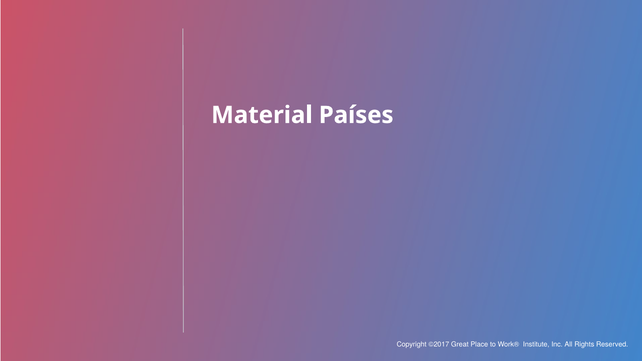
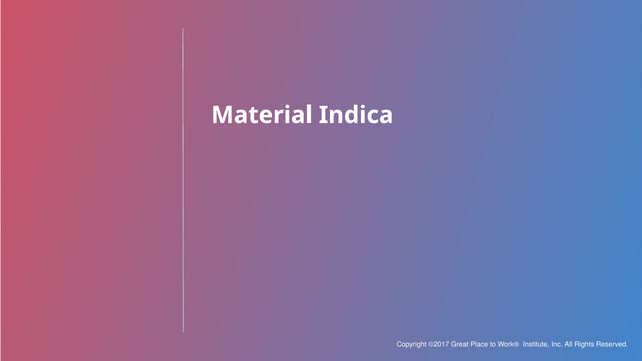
Países: Países -> Indica (356, 115)
